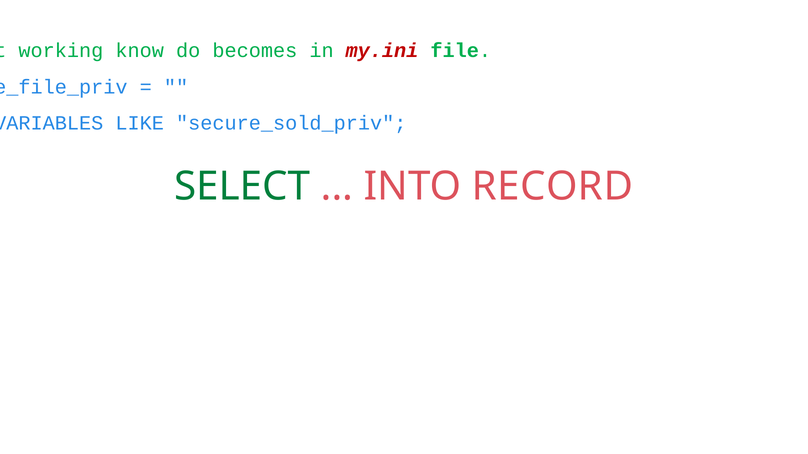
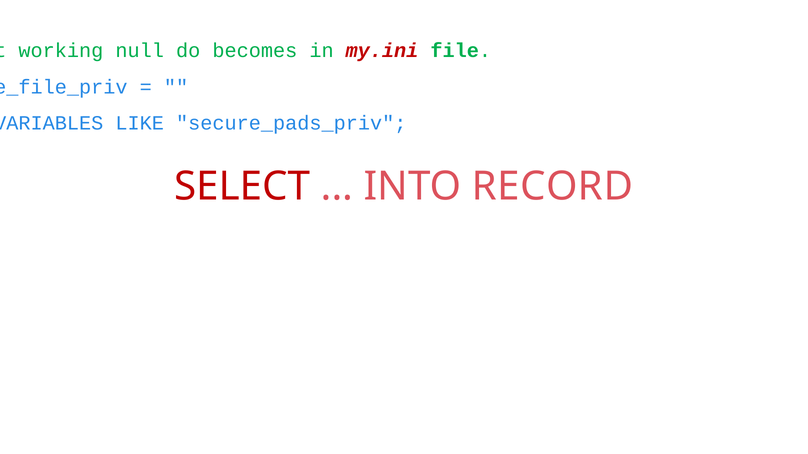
know: know -> null (140, 51)
secure_sold_priv: secure_sold_priv -> secure_pads_priv (291, 123)
SELECT colour: green -> red (242, 187)
